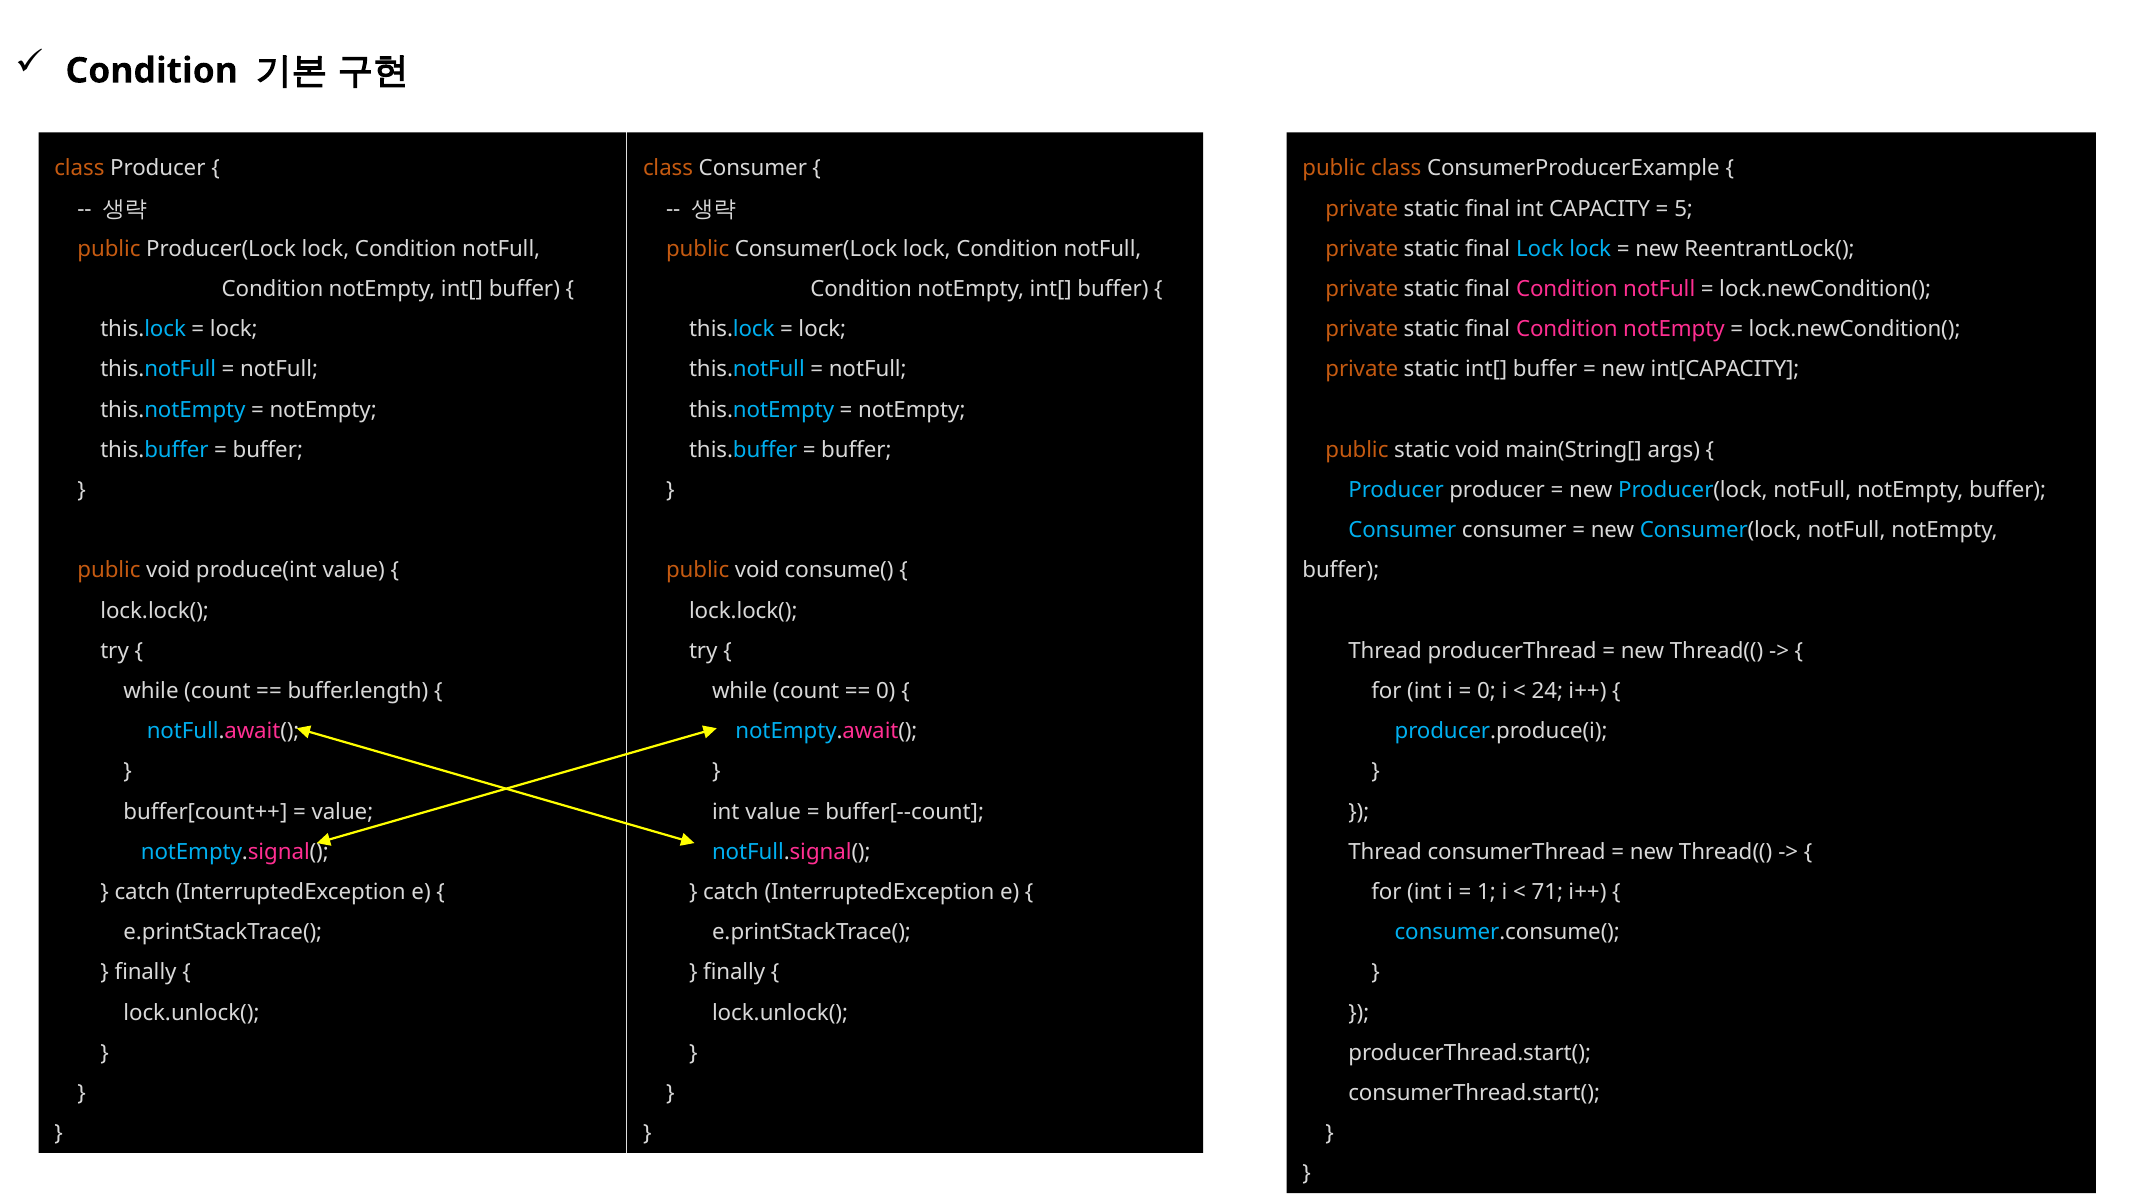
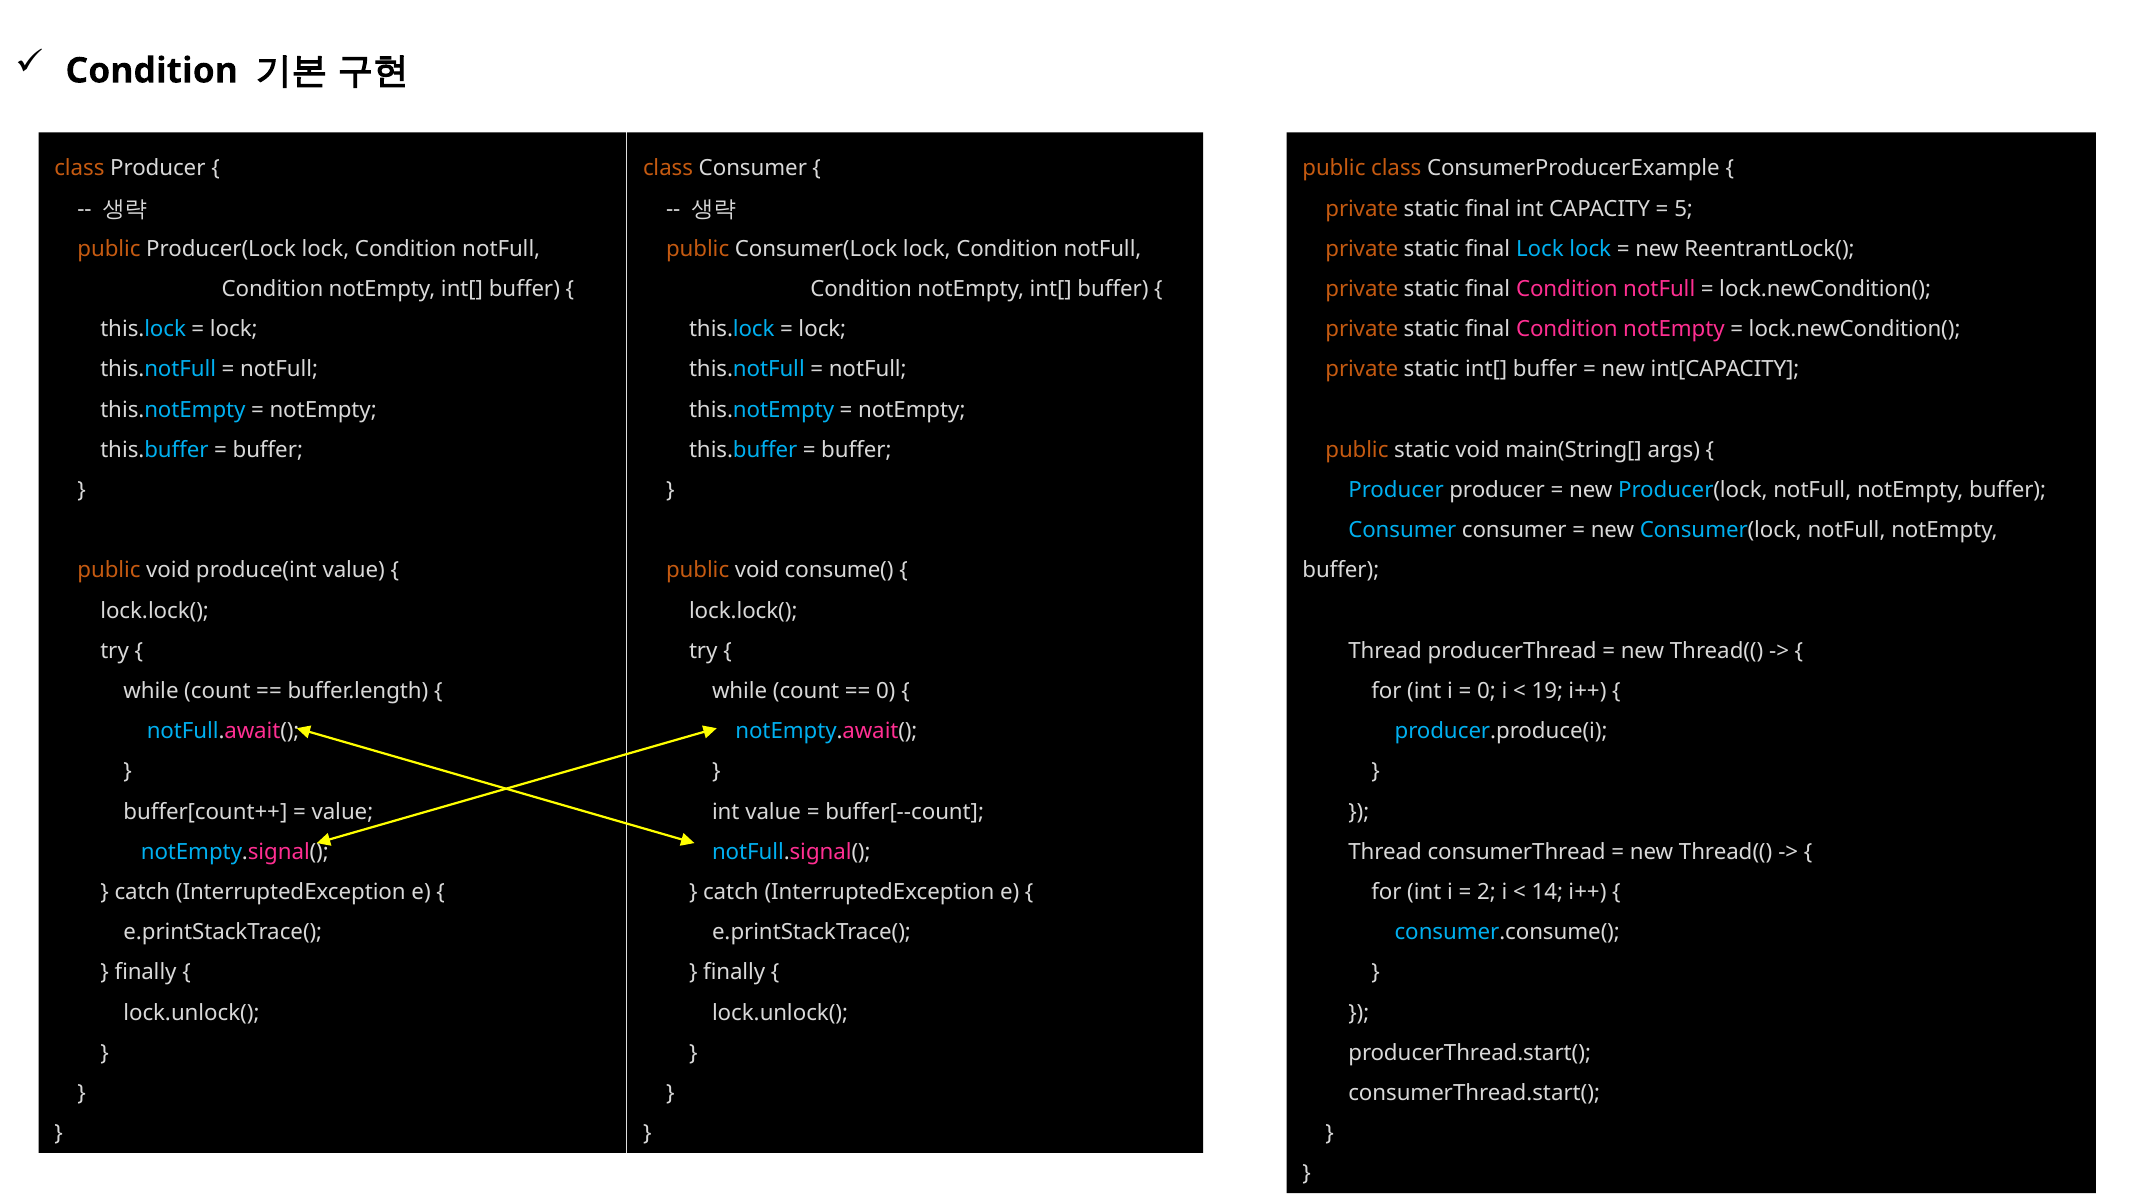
24: 24 -> 19 (1547, 691)
1: 1 -> 2 (1486, 892)
71: 71 -> 14 (1547, 892)
